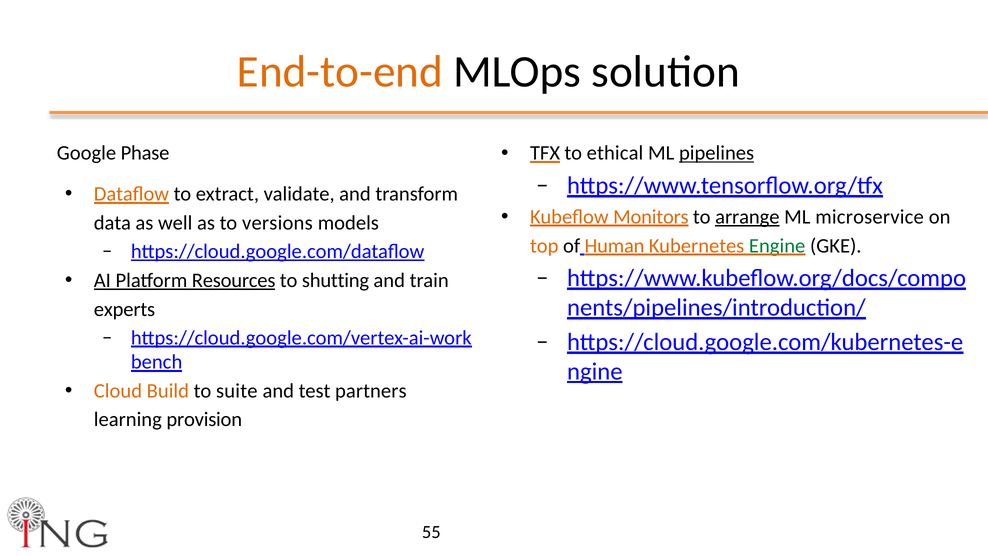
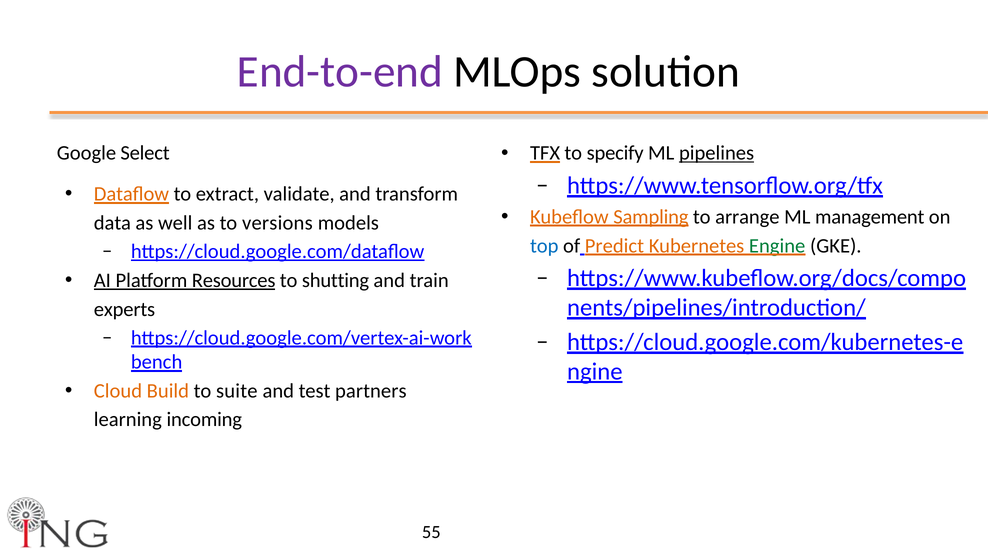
End-to-end colour: orange -> purple (340, 72)
ethical: ethical -> specify (615, 153)
Phase: Phase -> Select (145, 153)
Monitors: Monitors -> Sampling (651, 217)
arrange underline: present -> none (747, 217)
microservice: microservice -> management (870, 217)
top colour: orange -> blue (544, 246)
Human: Human -> Predict (614, 246)
provision: provision -> incoming (204, 419)
